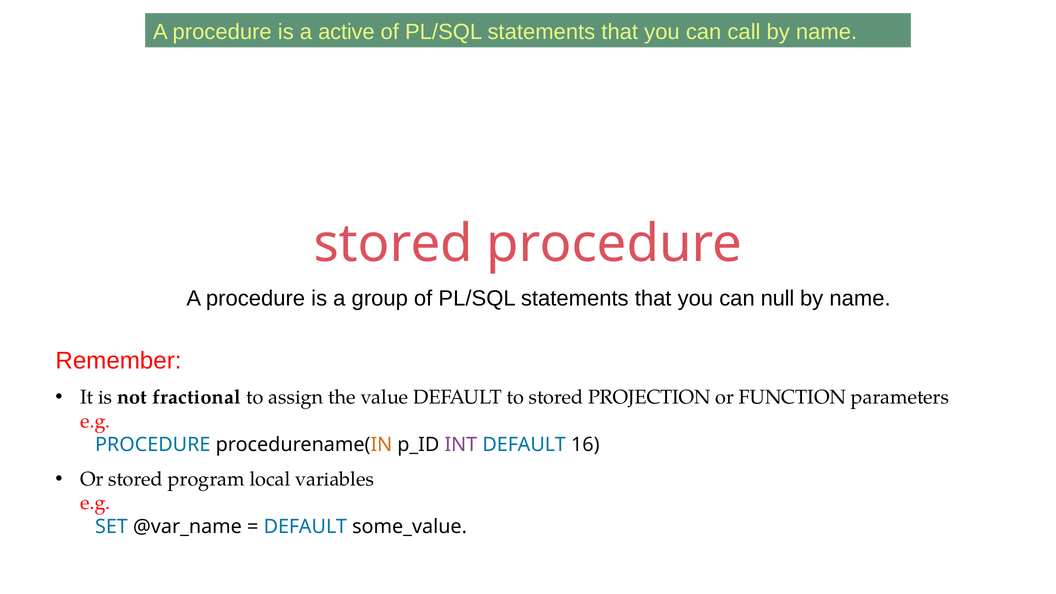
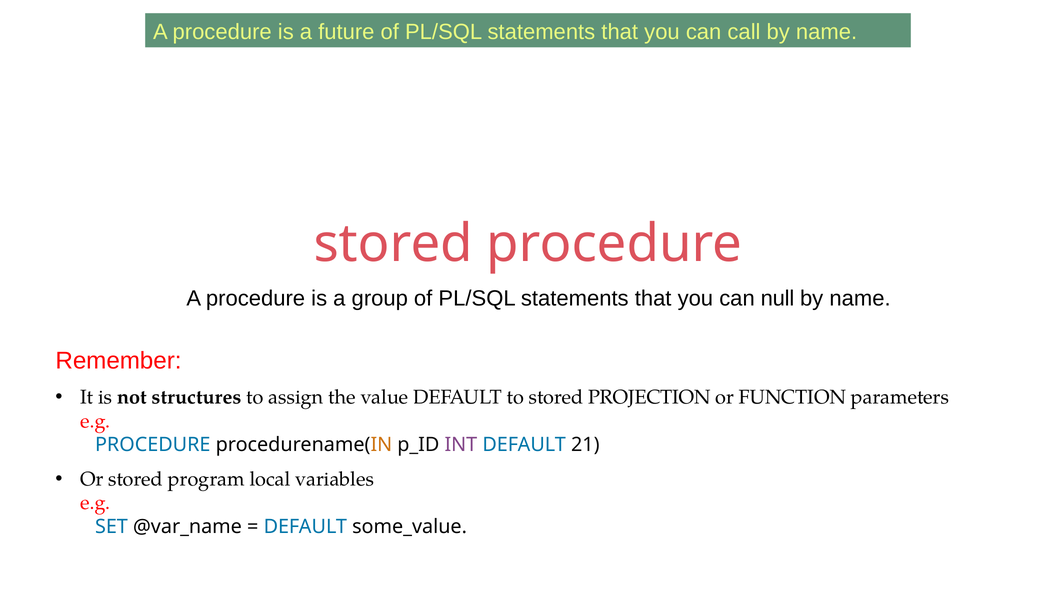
active: active -> future (346, 32)
fractional: fractional -> structures (197, 397)
16: 16 -> 21 (585, 445)
